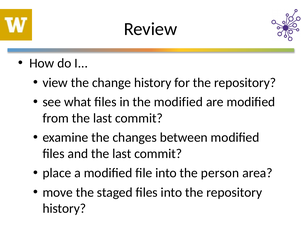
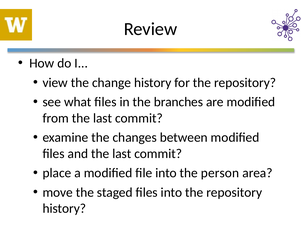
the modified: modified -> branches (178, 102)
